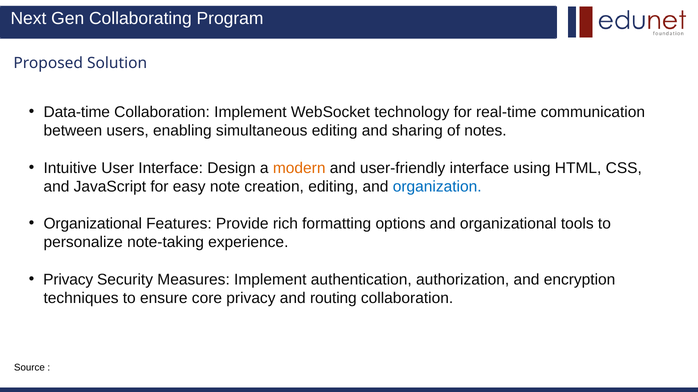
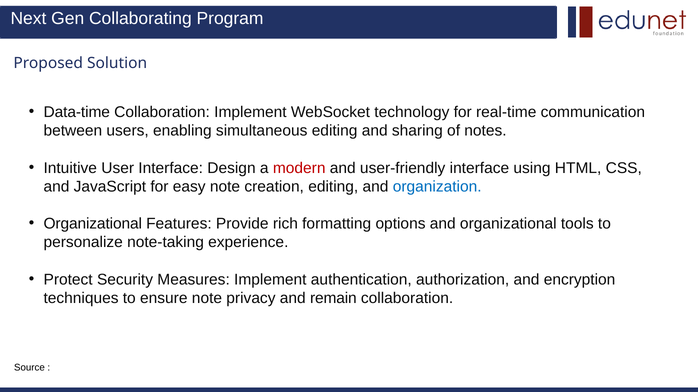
modern colour: orange -> red (299, 168)
Privacy: Privacy -> Protect (68, 280)
ensure core: core -> note (207, 299)
routing: routing -> remain (333, 299)
